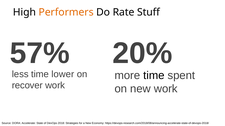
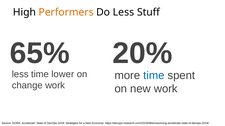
Do Rate: Rate -> Less (124, 12)
57%: 57% -> 65% (40, 53)
time colour: black -> blue (154, 76)
recover: recover -> change (27, 86)
